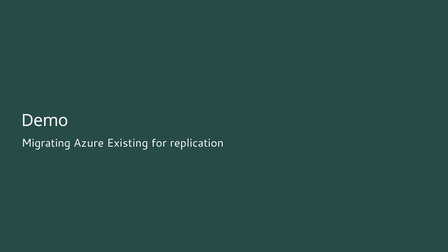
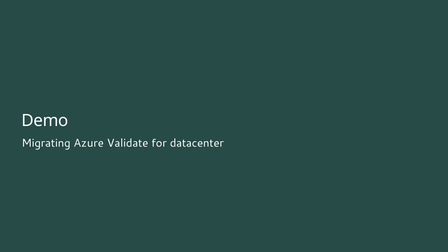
Existing: Existing -> Validate (128, 143)
replication: replication -> datacenter (197, 143)
